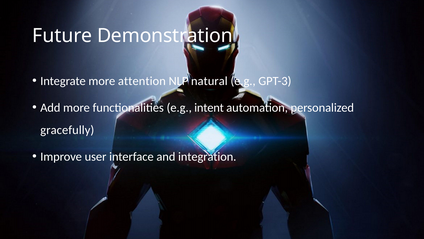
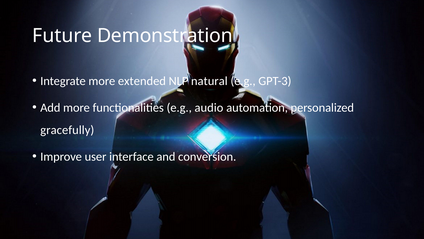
attention: attention -> extended (142, 81)
intent: intent -> audio (209, 107)
integration: integration -> conversion (207, 156)
